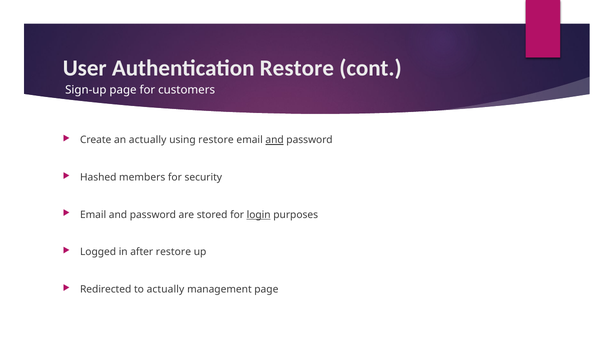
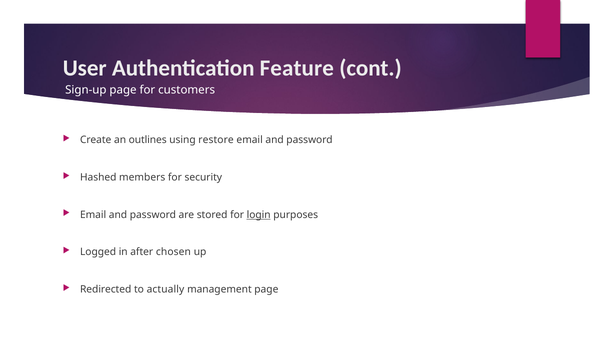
Authentication Restore: Restore -> Feature (297, 68)
an actually: actually -> outlines (148, 140)
and underline: present -> none (275, 140)
after restore: restore -> chosen (173, 252)
